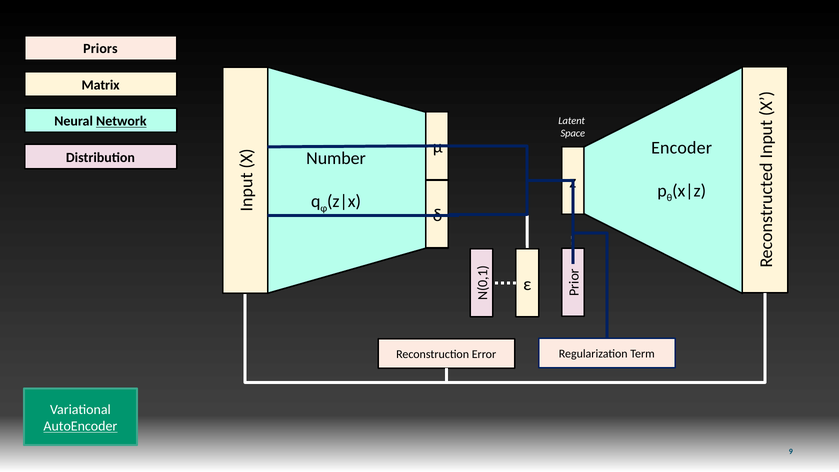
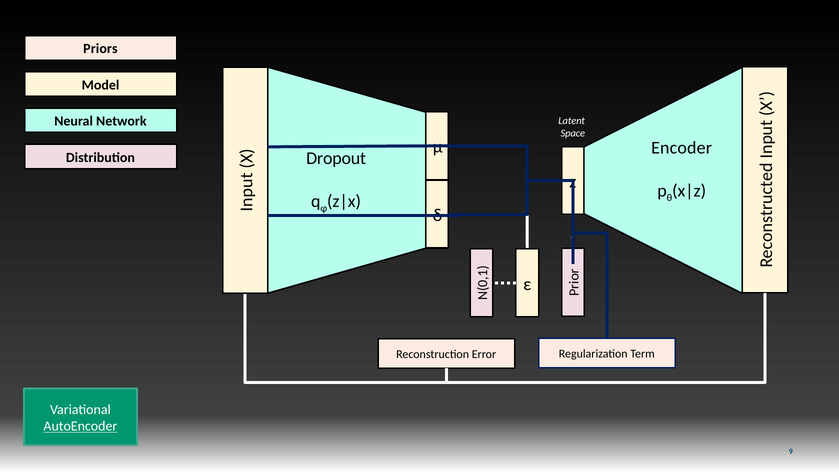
Matrix: Matrix -> Model (101, 85)
Network underline: present -> none (121, 121)
Number: Number -> Dropout (336, 158)
